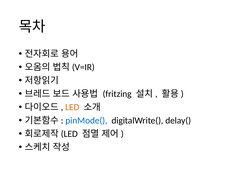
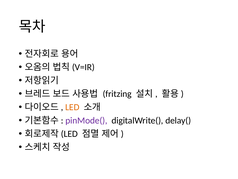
pinMode( colour: blue -> purple (86, 120)
